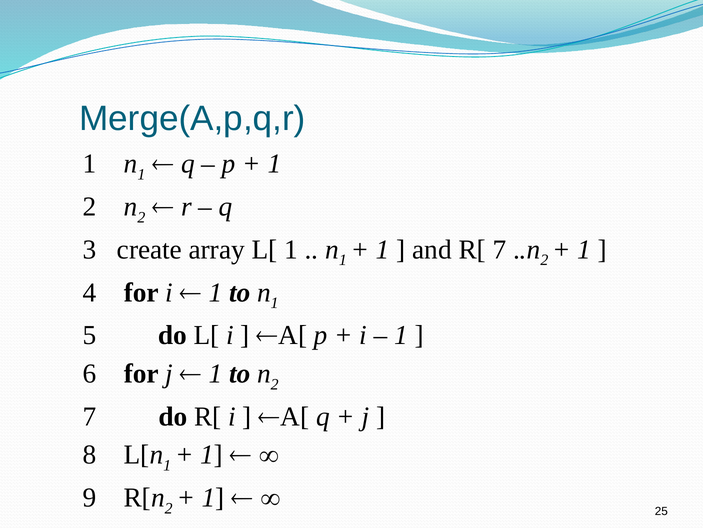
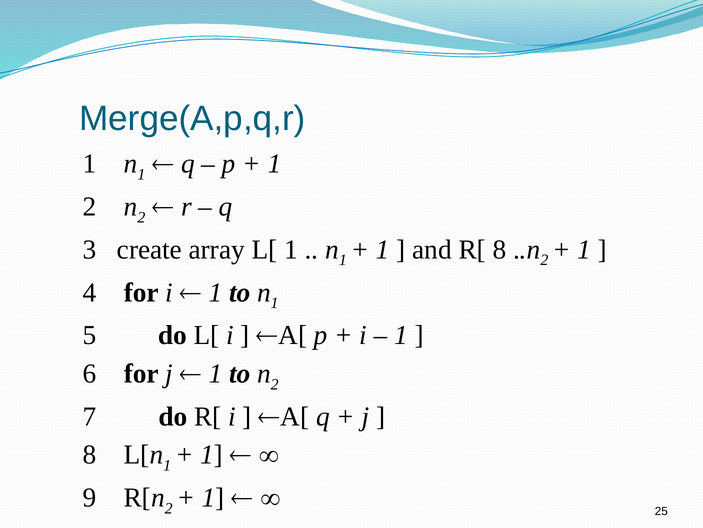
R[ 7: 7 -> 8 (499, 249)
